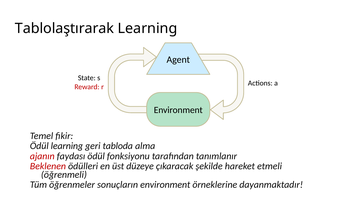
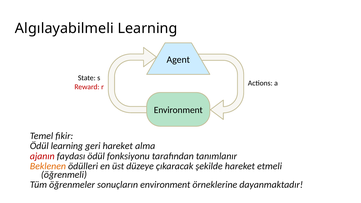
Tablolaştırarak: Tablolaştırarak -> Algılayabilmeli (64, 28)
geri tabloda: tabloda -> hareket (118, 146)
Beklenen colour: red -> orange (48, 166)
